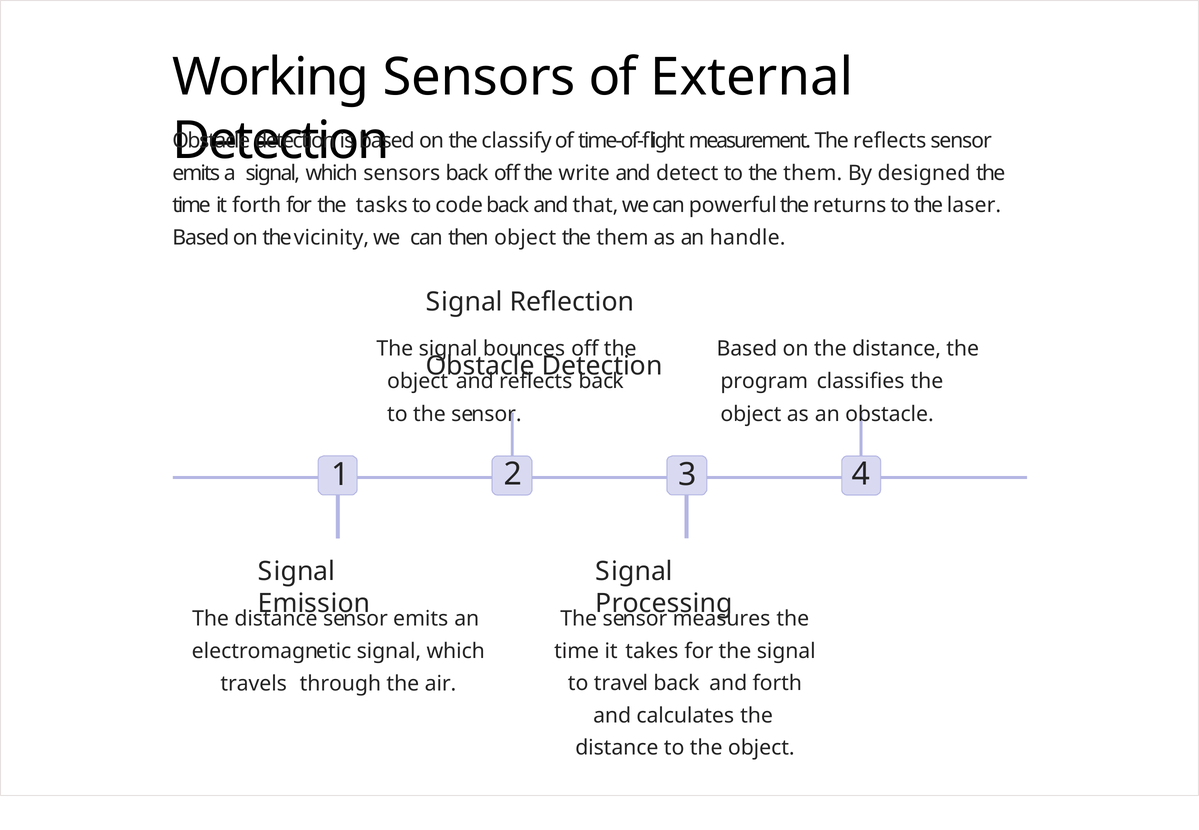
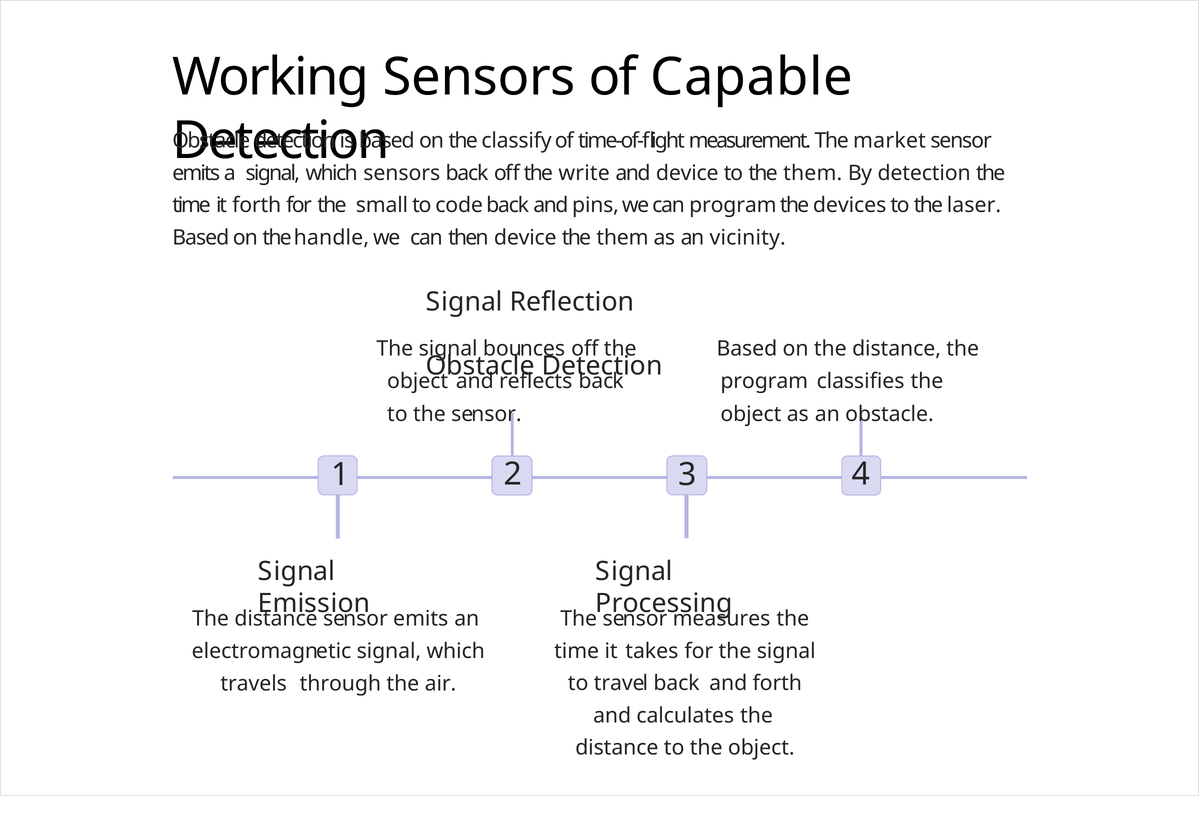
External: External -> Capable (752, 78)
The reflects: reflects -> market (890, 141)
and detect: detect -> device (687, 173)
By designed: designed -> detection (924, 173)
tasks: tasks -> small (382, 205)
that: that -> pins (596, 205)
can powerful: powerful -> program (733, 205)
returns: returns -> devices (850, 205)
vicinity: vicinity -> handle (331, 237)
then object: object -> device (525, 237)
handle: handle -> vicinity (748, 237)
